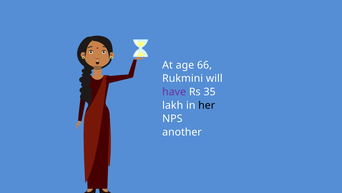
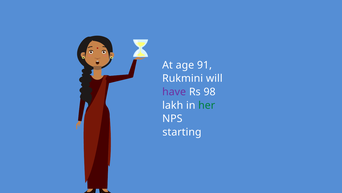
66: 66 -> 91 (204, 65)
35: 35 -> 98 (210, 92)
her colour: black -> green (207, 105)
another: another -> starting (182, 132)
